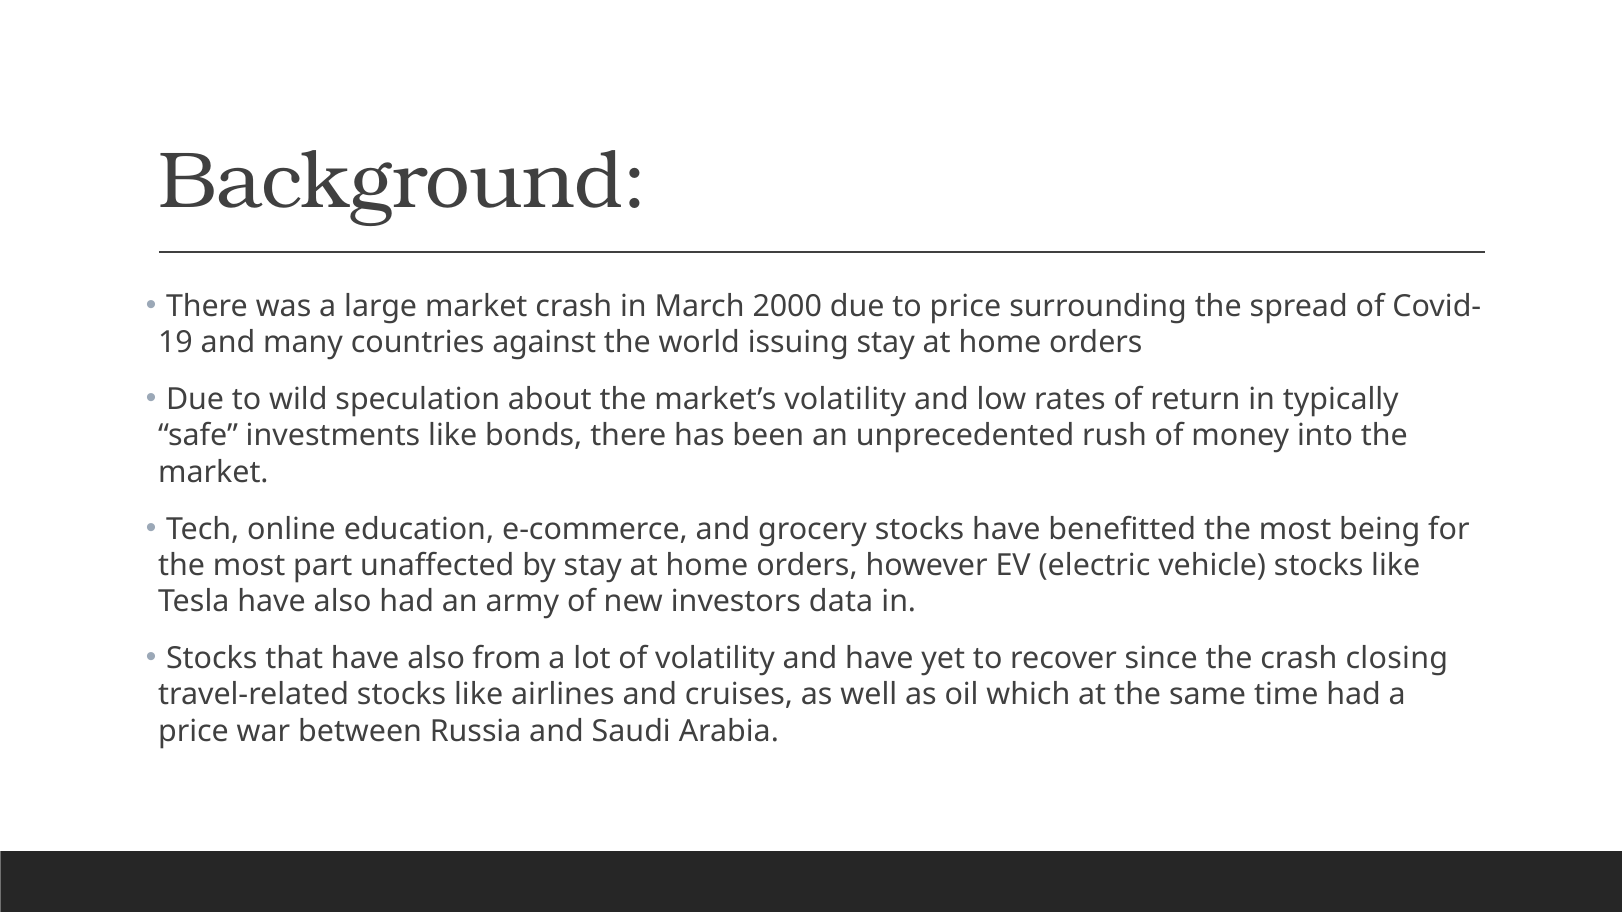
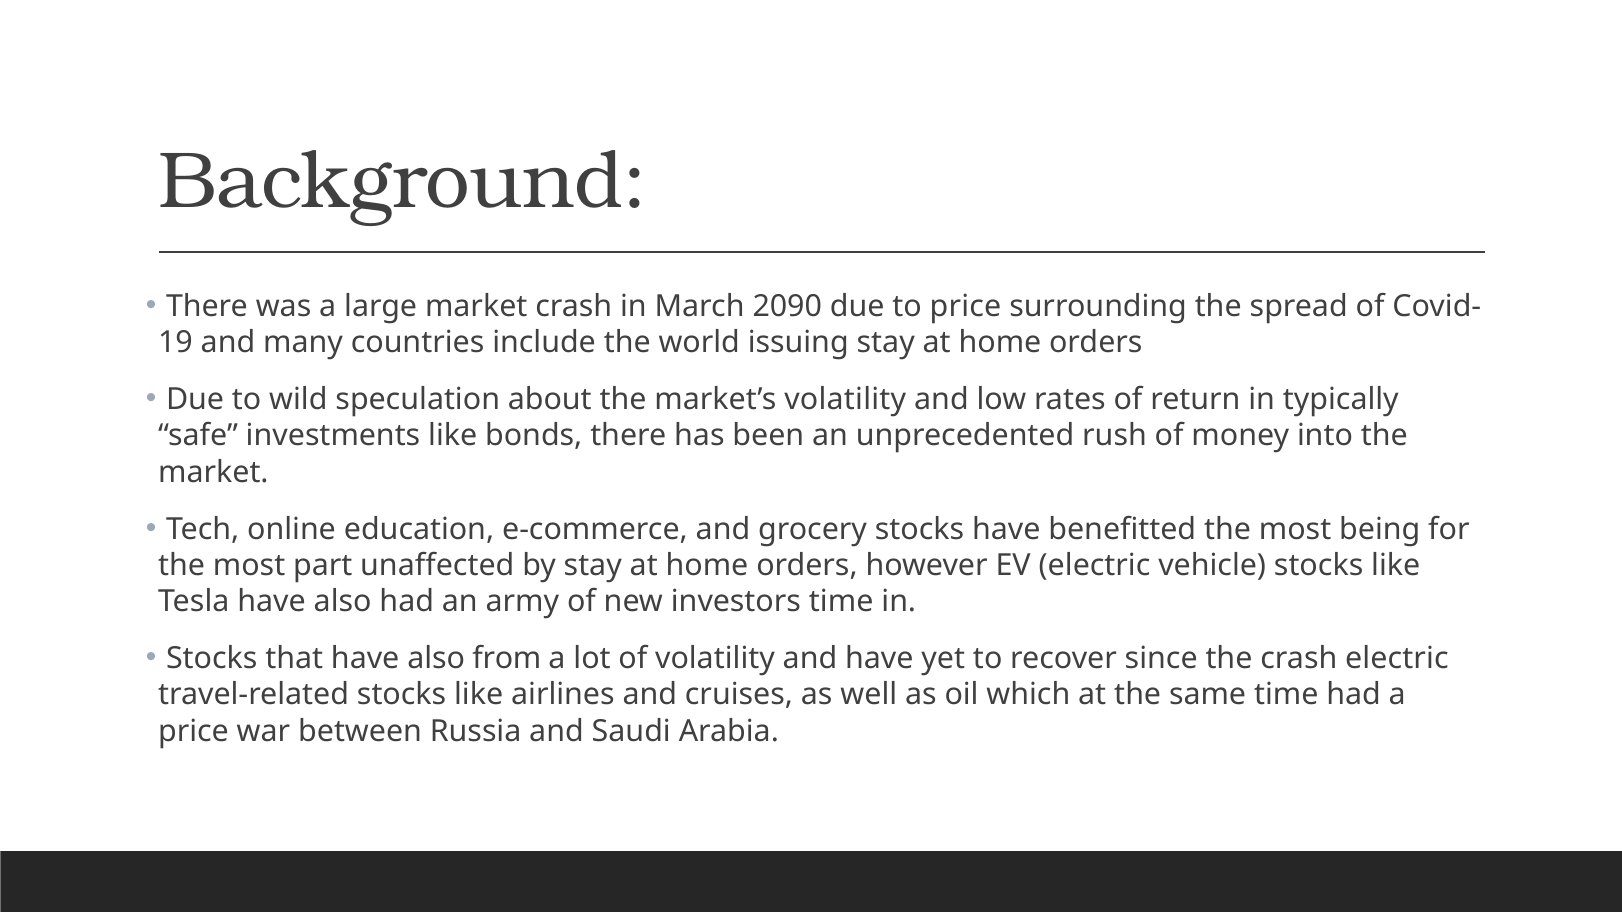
2000: 2000 -> 2090 (787, 307)
against: against -> include (544, 343)
investors data: data -> time (841, 602)
crash closing: closing -> electric (1397, 659)
